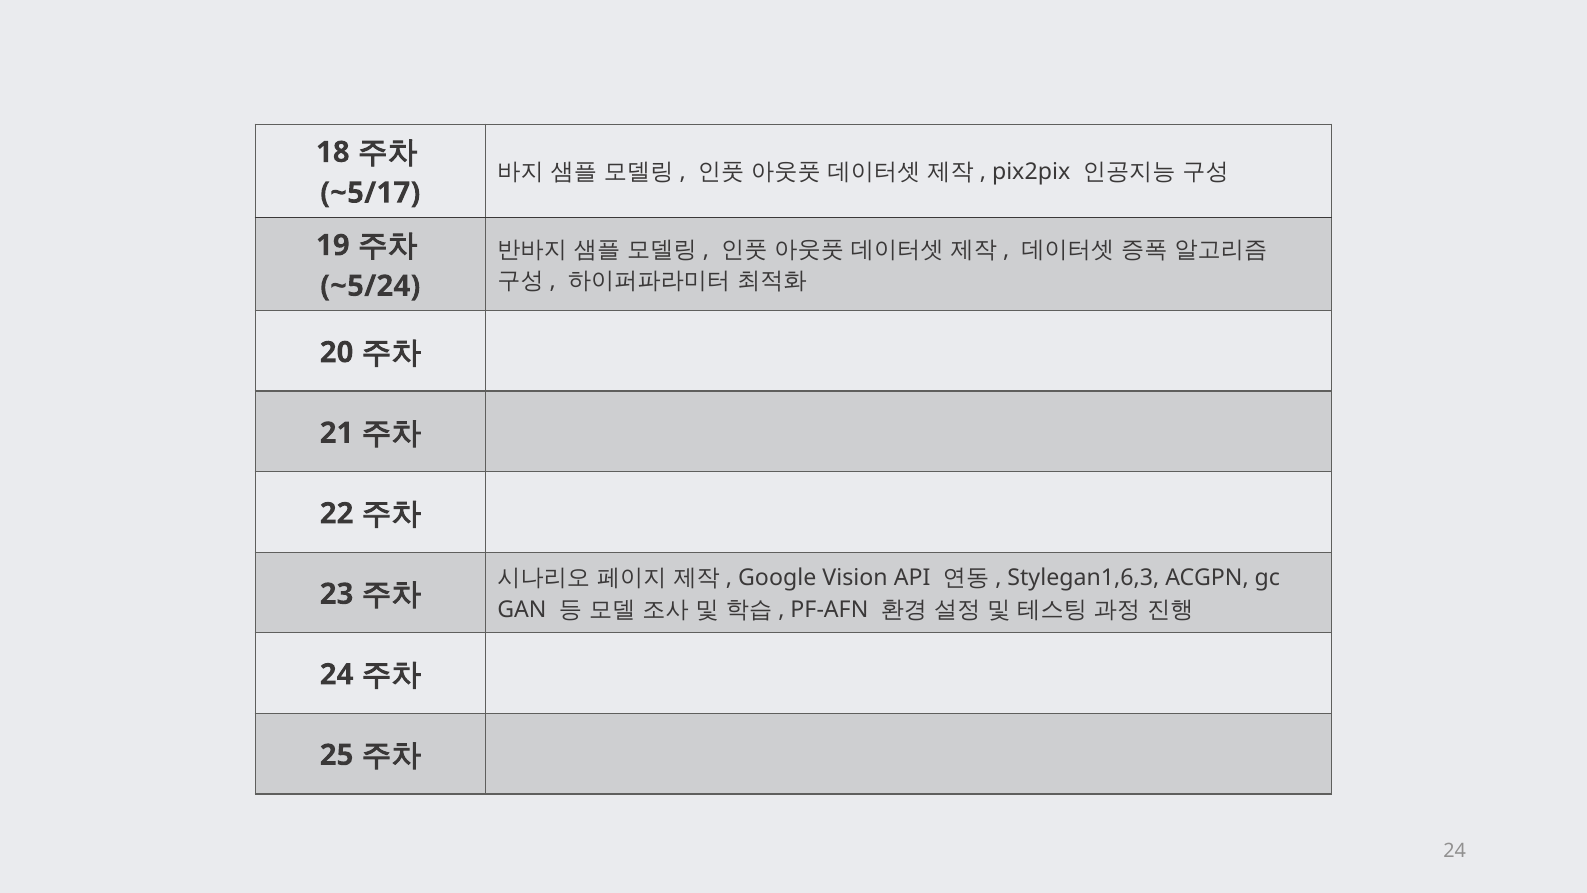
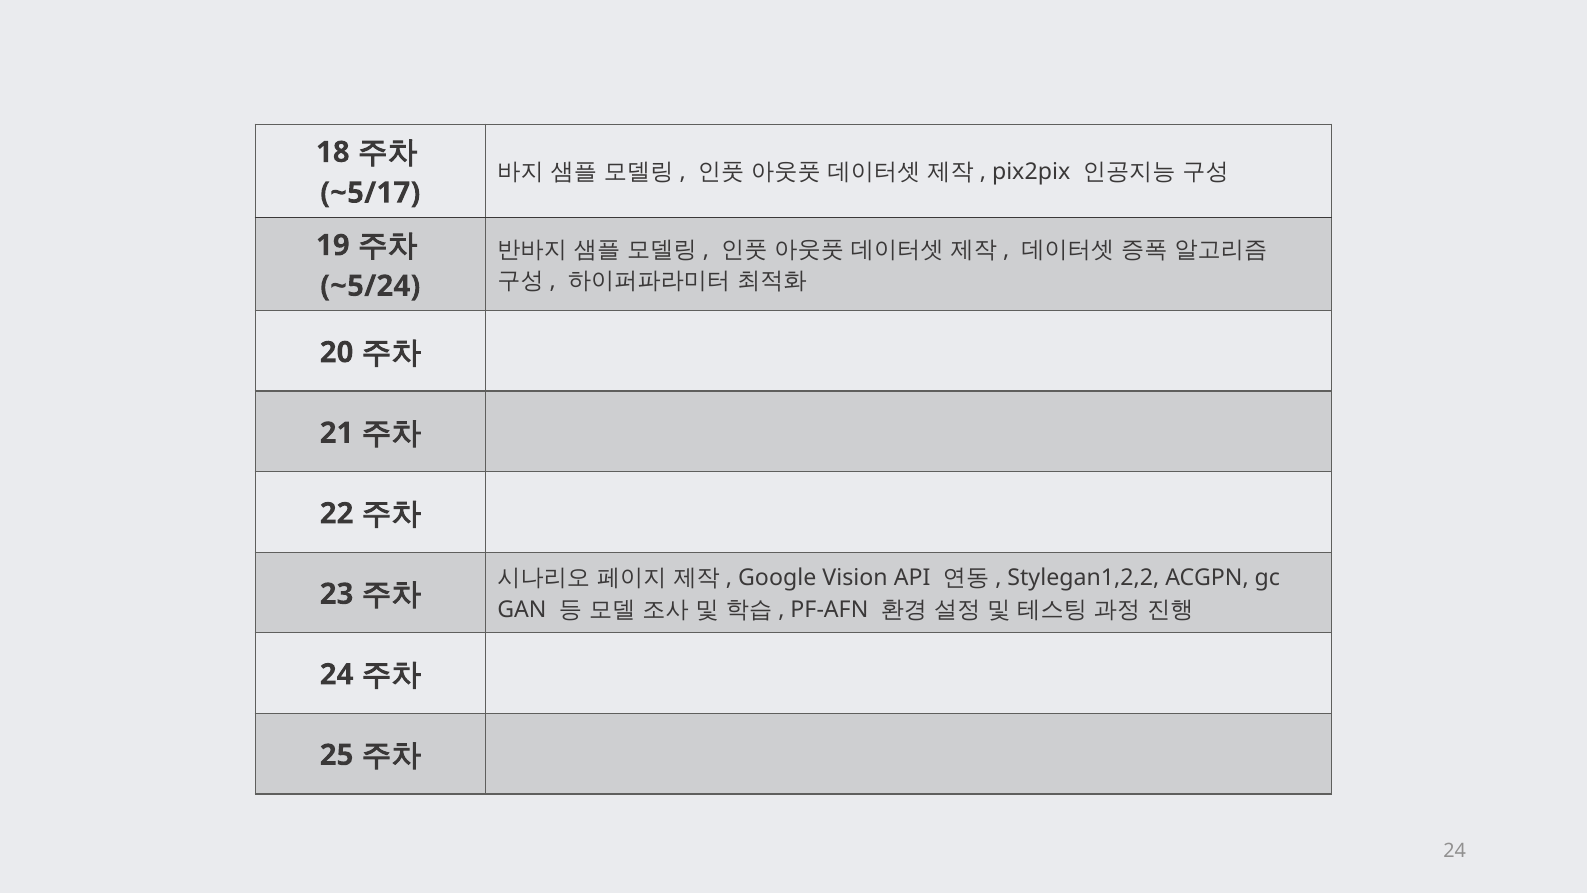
Stylegan1,6,3: Stylegan1,6,3 -> Stylegan1,2,2 (1083, 578)
